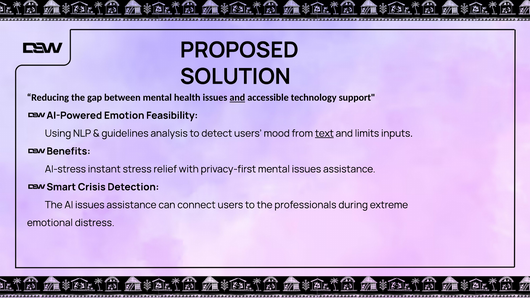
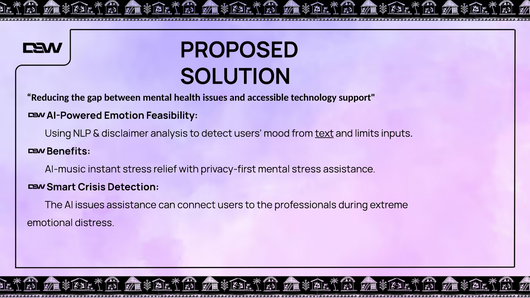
and underline: present -> none (237, 98)
guidelines: guidelines -> disclaimer (125, 133)
AI-stress: AI-stress -> AI-music (65, 169)
mental issues: issues -> stress (306, 169)
